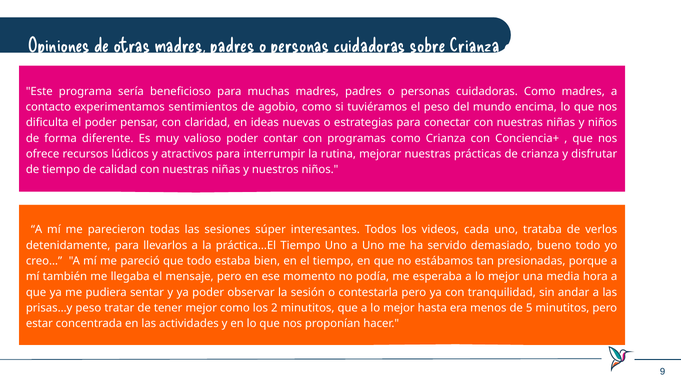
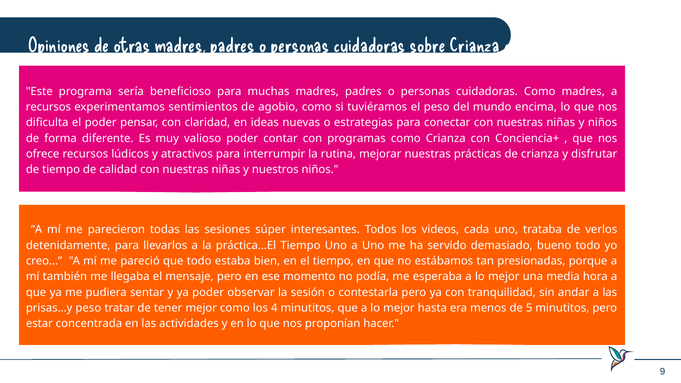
contacto: contacto -> recursos (48, 107)
2: 2 -> 4 (274, 308)
